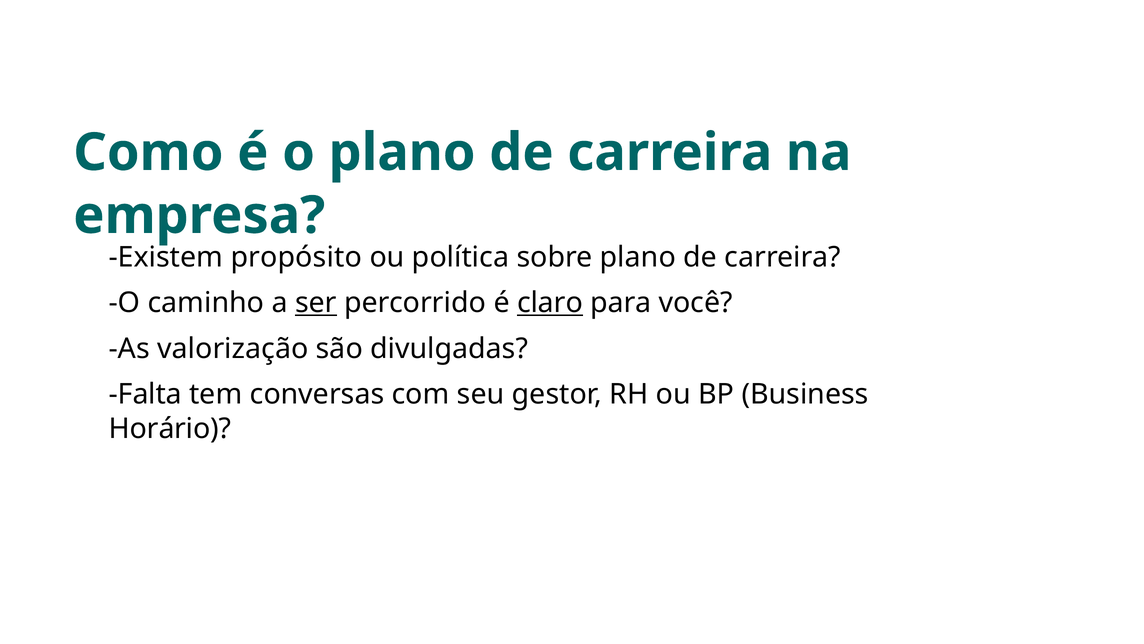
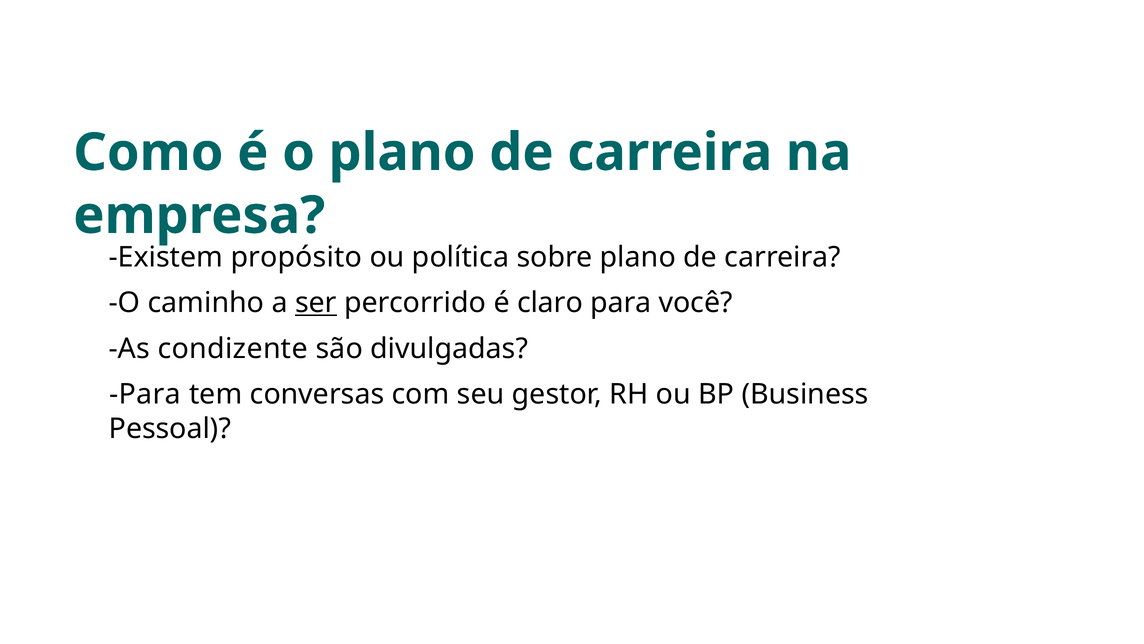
claro underline: present -> none (550, 303)
valorização: valorização -> condizente (233, 348)
Falta: Falta -> Para (145, 394)
Horário: Horário -> Pessoal (170, 428)
